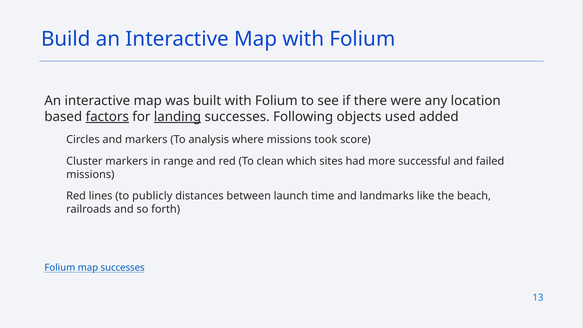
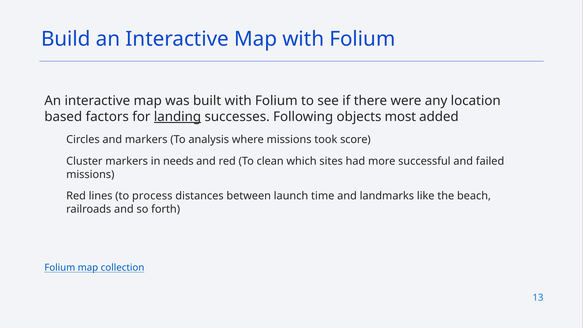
factors underline: present -> none (107, 117)
used: used -> most (400, 117)
range: range -> needs (178, 161)
publicly: publicly -> process (152, 196)
map successes: successes -> collection (123, 268)
